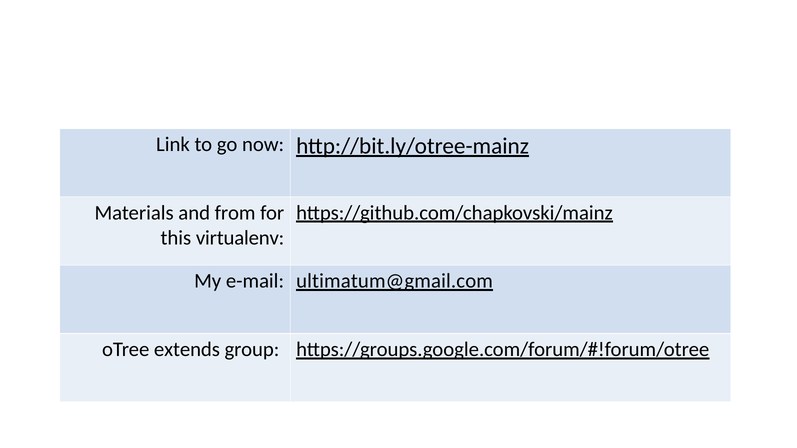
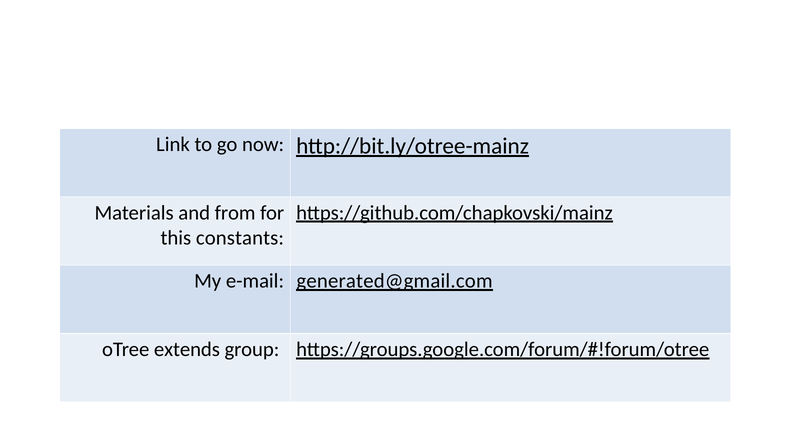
virtualenv: virtualenv -> constants (240, 238)
ultimatum@gmail.com: ultimatum@gmail.com -> generated@gmail.com (394, 281)
